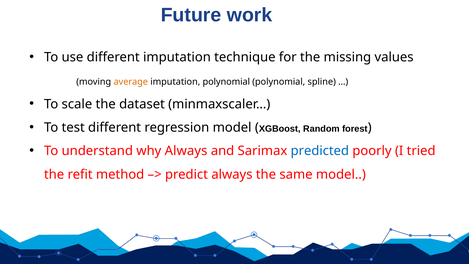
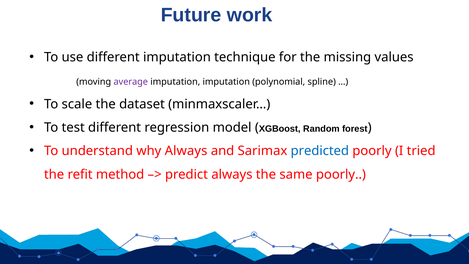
average colour: orange -> purple (131, 82)
imputation polynomial: polynomial -> imputation (226, 82)
same model: model -> poorly (341, 174)
